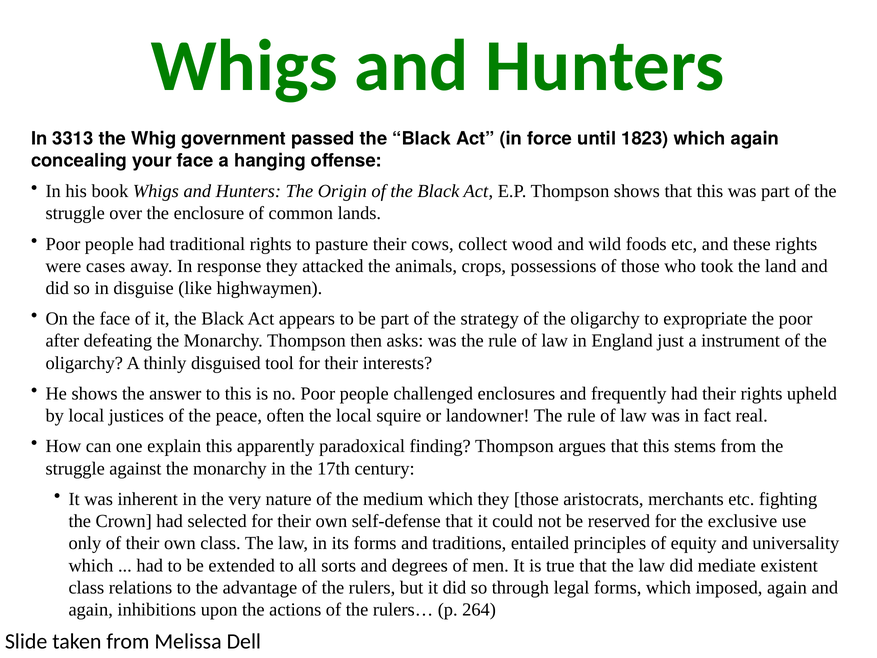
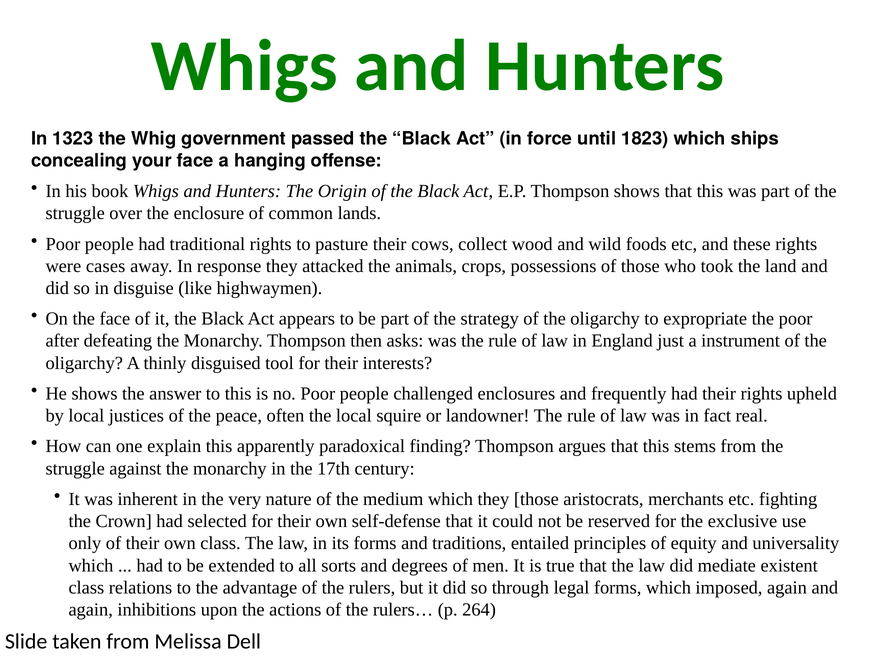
3313: 3313 -> 1323 (73, 138)
which again: again -> ships (755, 138)
